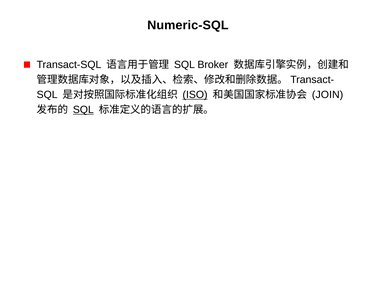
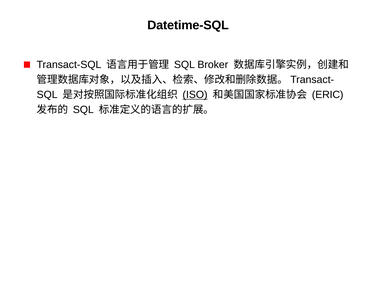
Numeric-SQL: Numeric-SQL -> Datetime-SQL (188, 25)
JOIN: JOIN -> ERIC (328, 95)
SQL underline: present -> none (83, 110)
